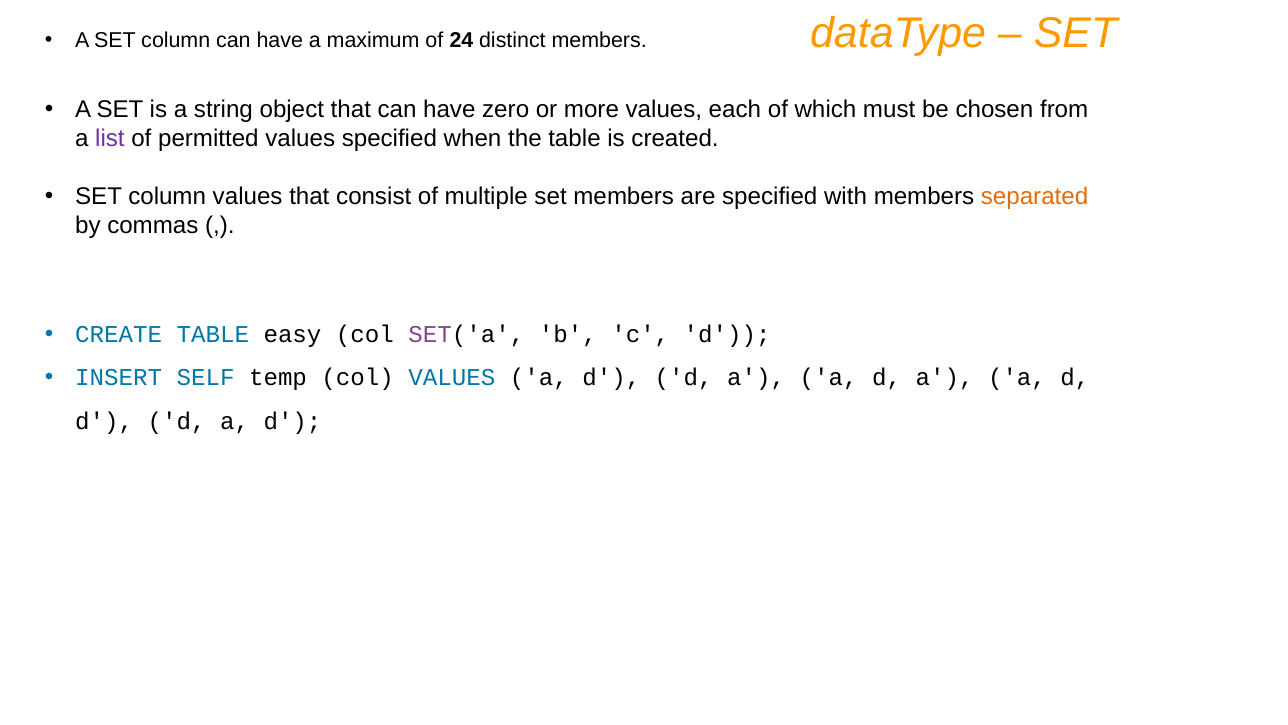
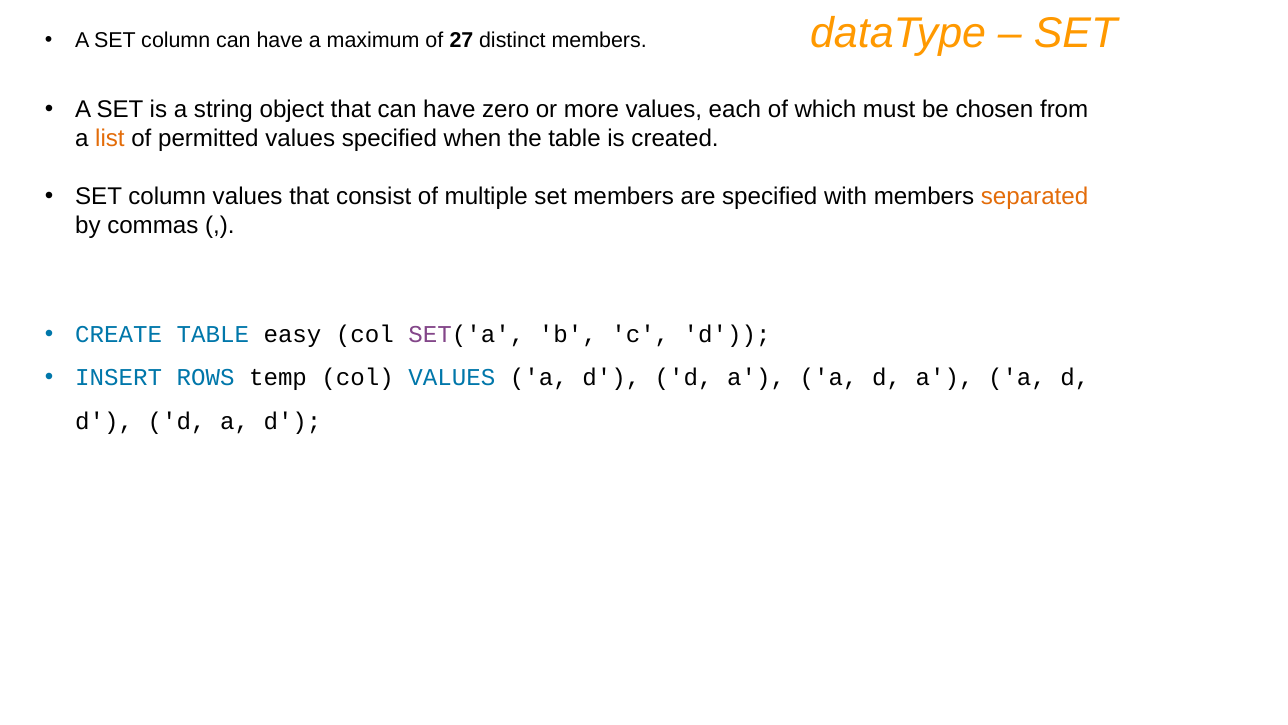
24: 24 -> 27 (462, 41)
list colour: purple -> orange (110, 138)
SELF: SELF -> ROWS (206, 378)
